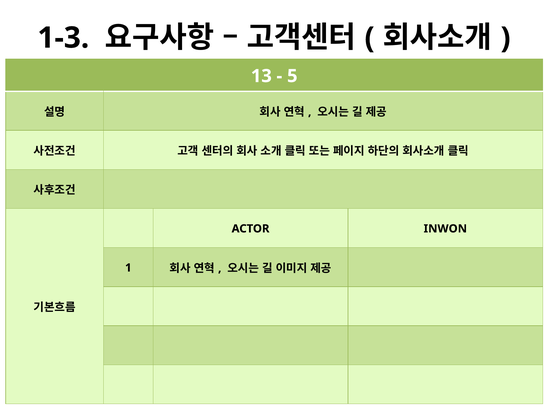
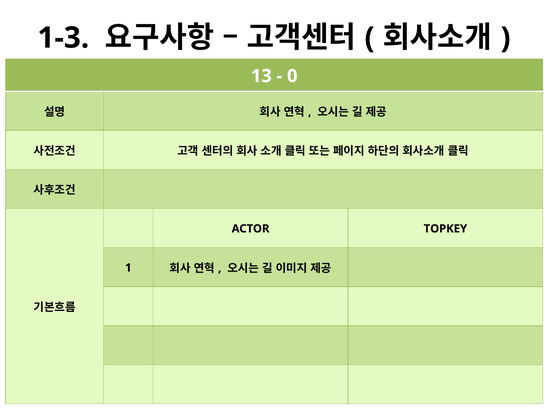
5: 5 -> 0 (292, 76)
INWON: INWON -> TOPKEY (445, 229)
